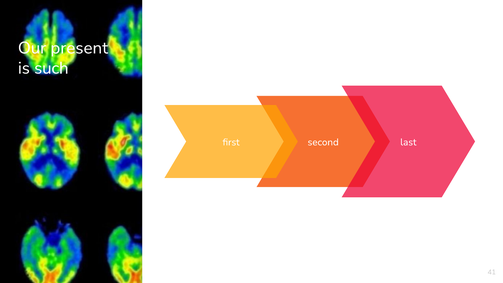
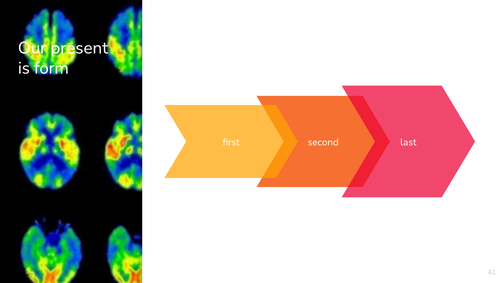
such: such -> form (51, 68)
